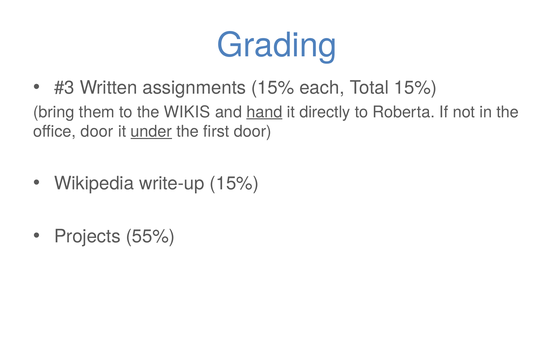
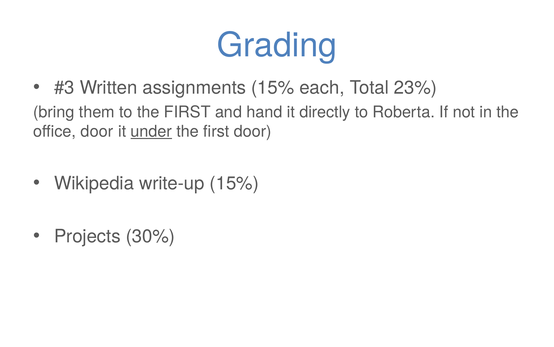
Total 15%: 15% -> 23% (416, 87)
to the WIKIS: WIKIS -> FIRST (187, 112)
hand underline: present -> none (264, 112)
55%: 55% -> 30% (150, 236)
